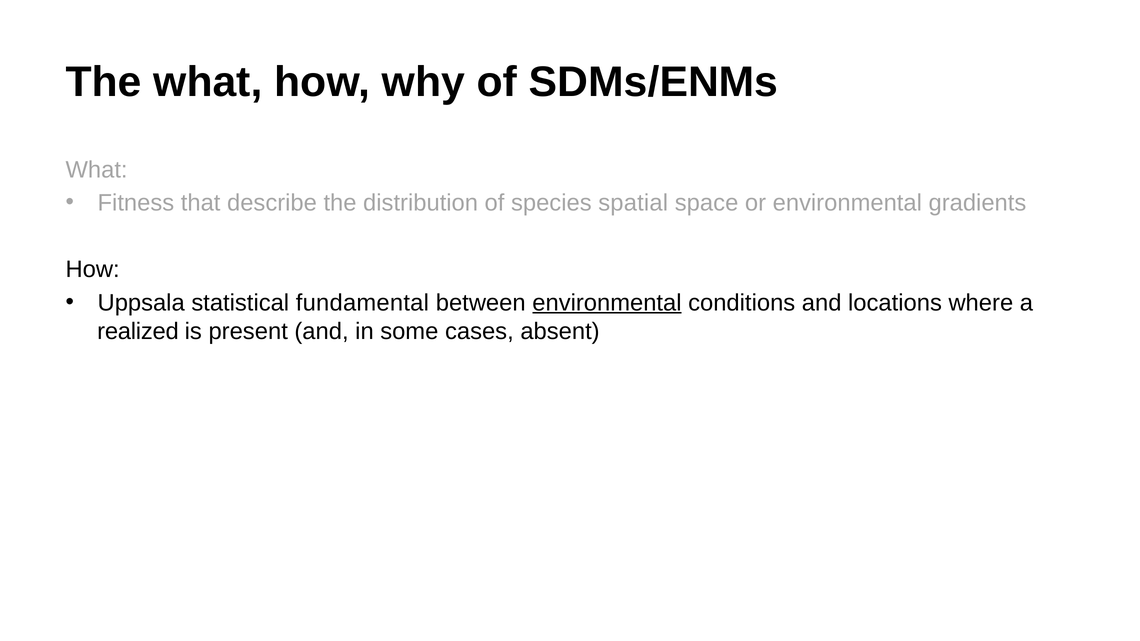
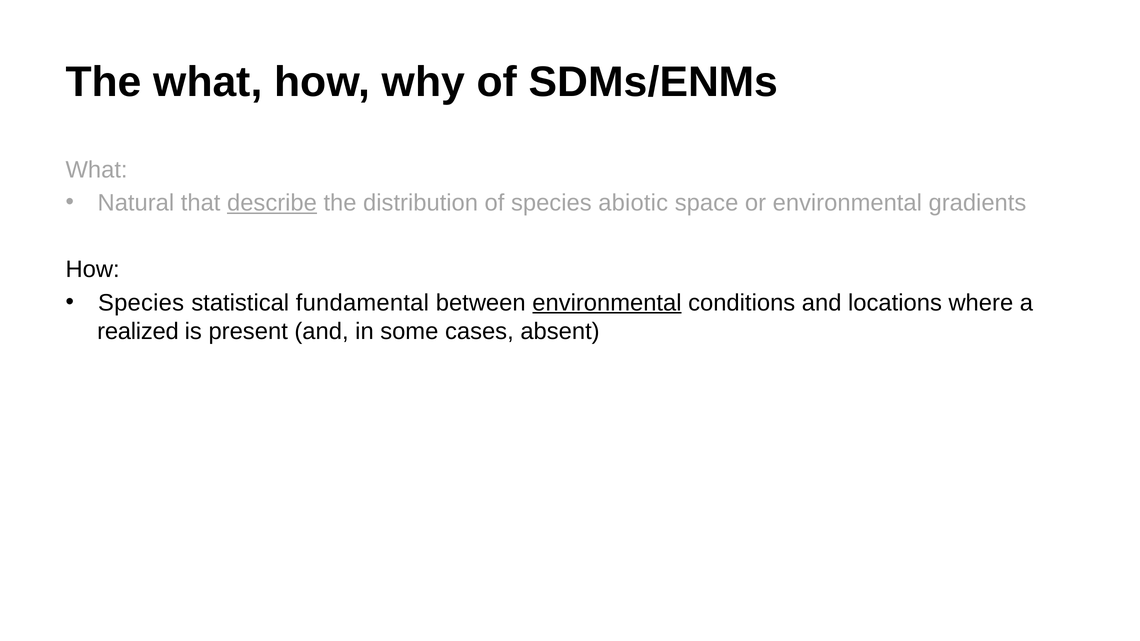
Fitness: Fitness -> Natural (136, 203)
describe underline: none -> present (272, 203)
spatial: spatial -> abiotic (633, 203)
Uppsala: Uppsala -> Species (141, 303)
